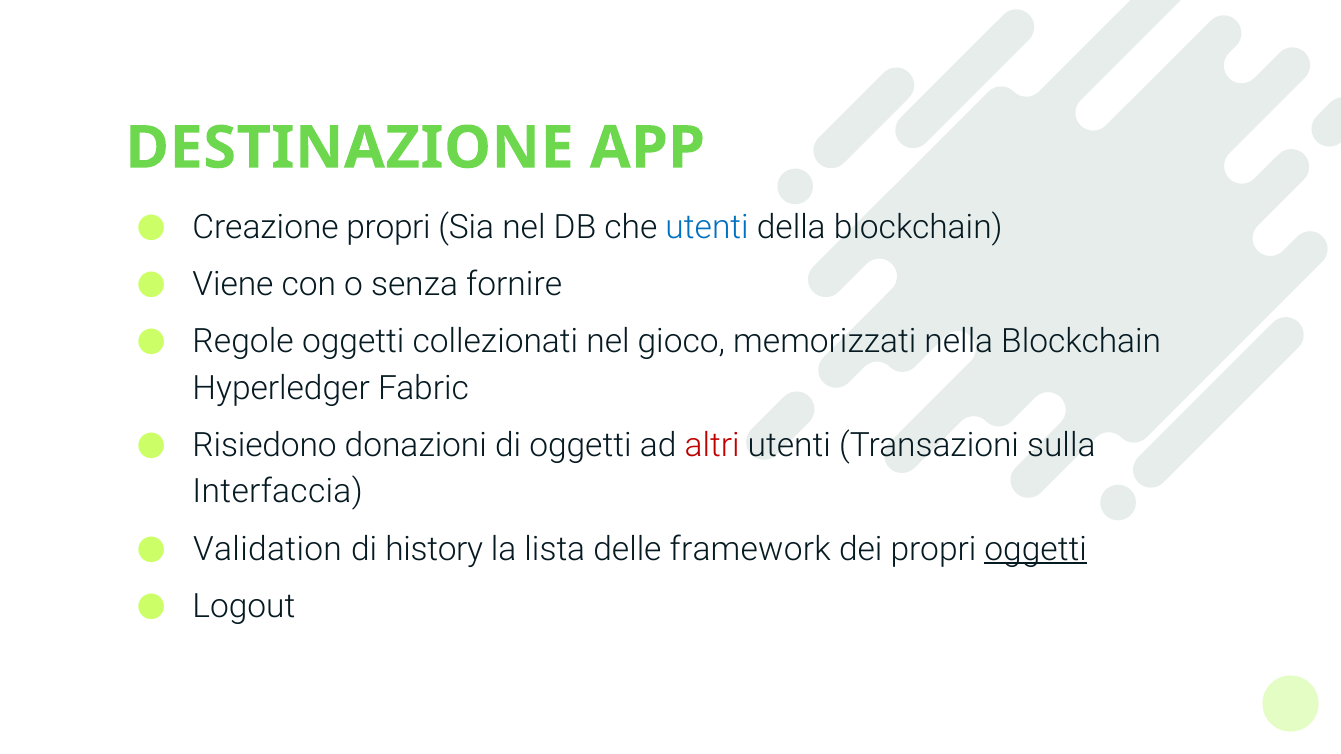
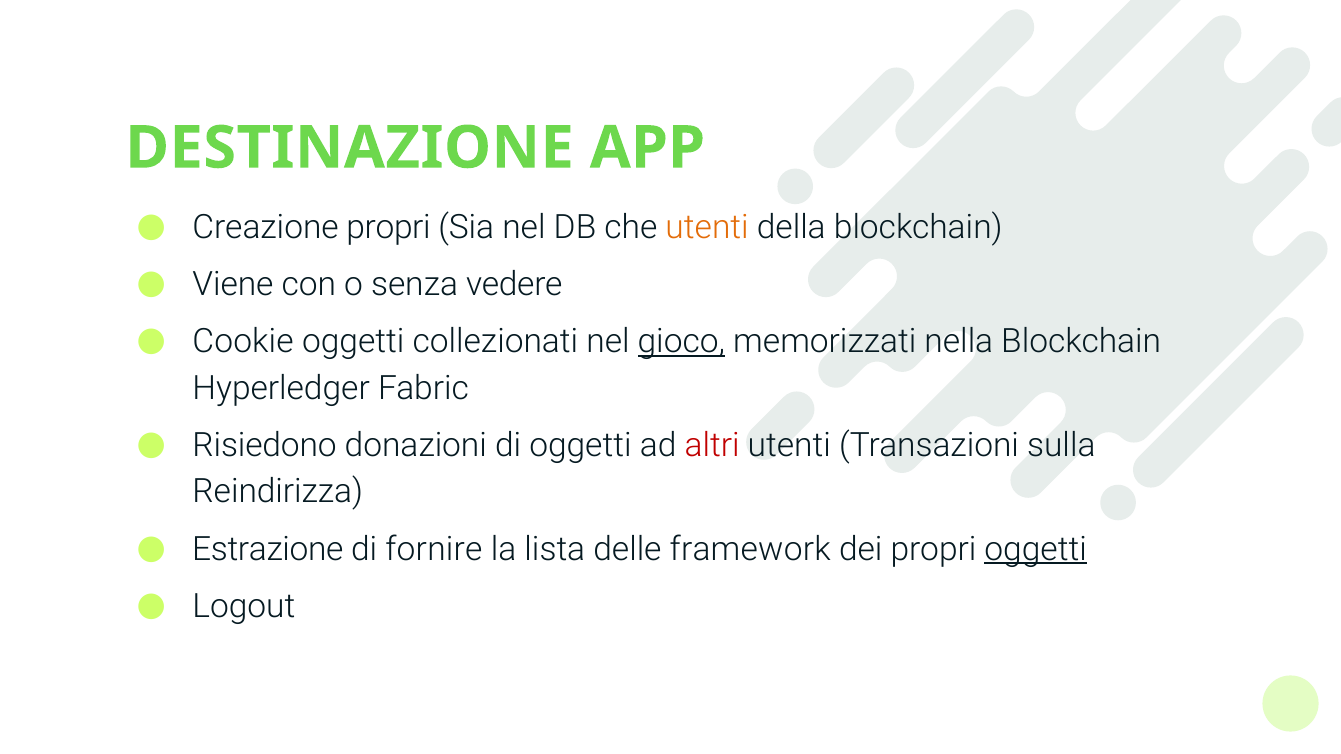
utenti colour: blue -> orange (707, 227)
fornire: fornire -> vedere (514, 284)
Regole: Regole -> Cookie (243, 342)
gioco underline: none -> present (681, 342)
Interfaccia: Interfaccia -> Reindirizza (278, 492)
Validation: Validation -> Estrazione (268, 549)
history: history -> fornire (434, 549)
